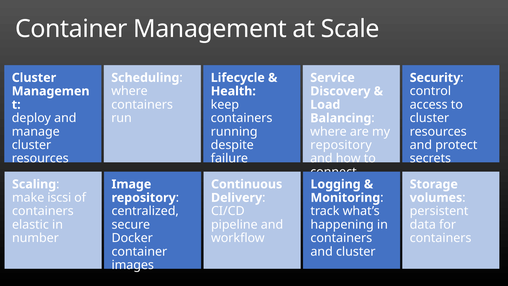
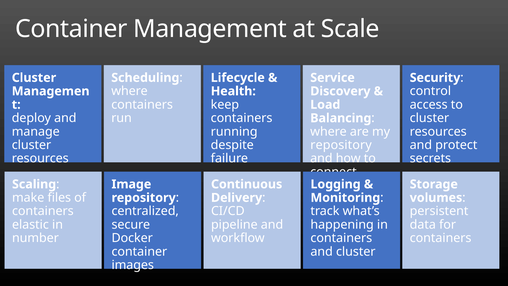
iscsi: iscsi -> files (59, 198)
